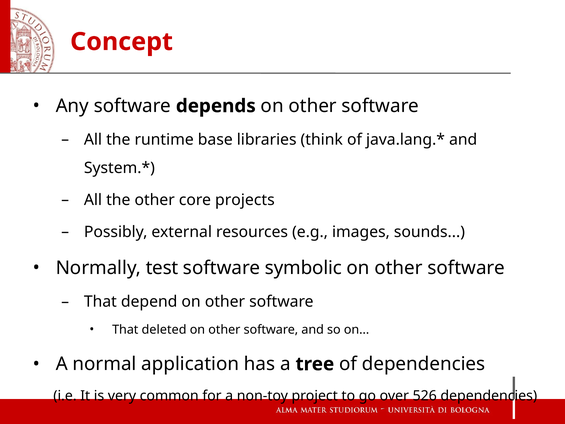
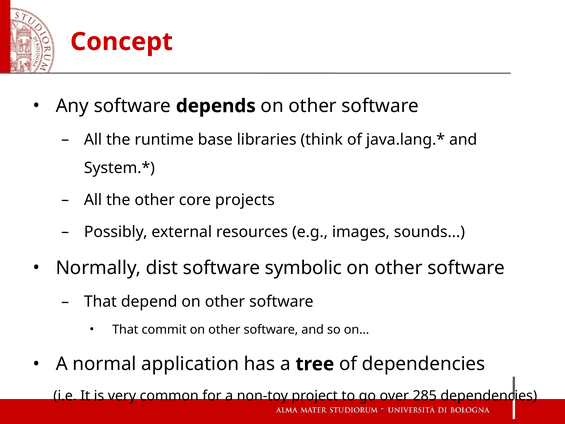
test: test -> dist (162, 268)
deleted: deleted -> commit (164, 329)
526: 526 -> 285 (425, 396)
